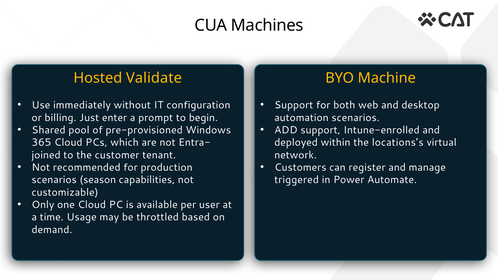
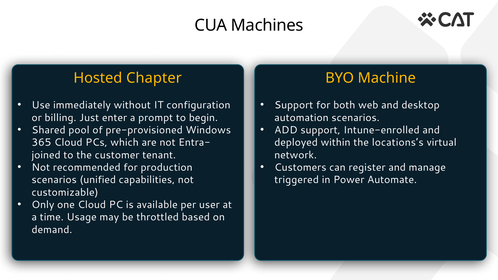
Validate: Validate -> Chapter (154, 78)
season: season -> unified (98, 180)
